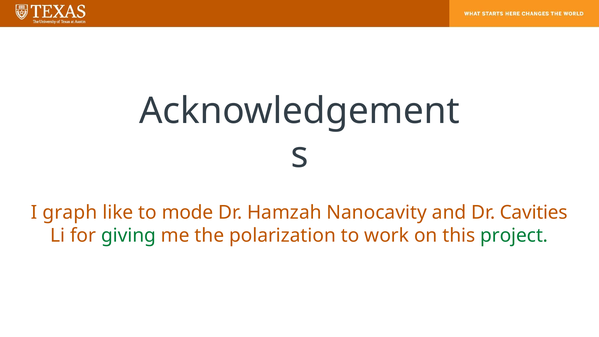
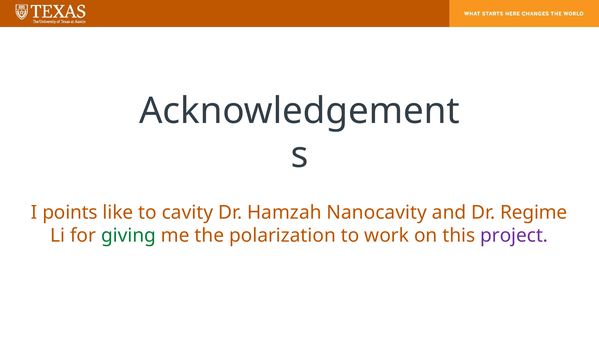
graph: graph -> points (70, 213)
mode: mode -> cavity (187, 213)
Cavities: Cavities -> Regime (534, 213)
project colour: green -> purple (514, 236)
